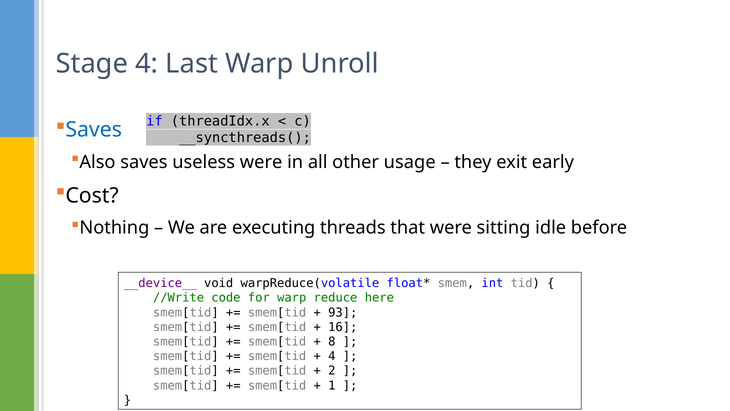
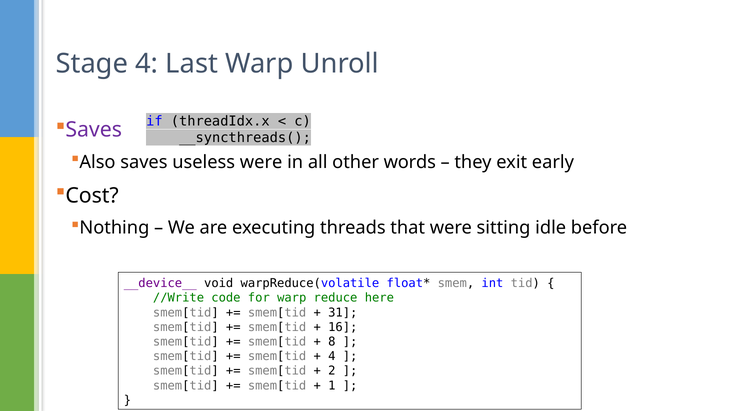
Saves colour: blue -> purple (94, 130)
usage: usage -> words (410, 162)
93: 93 -> 31 (343, 312)
